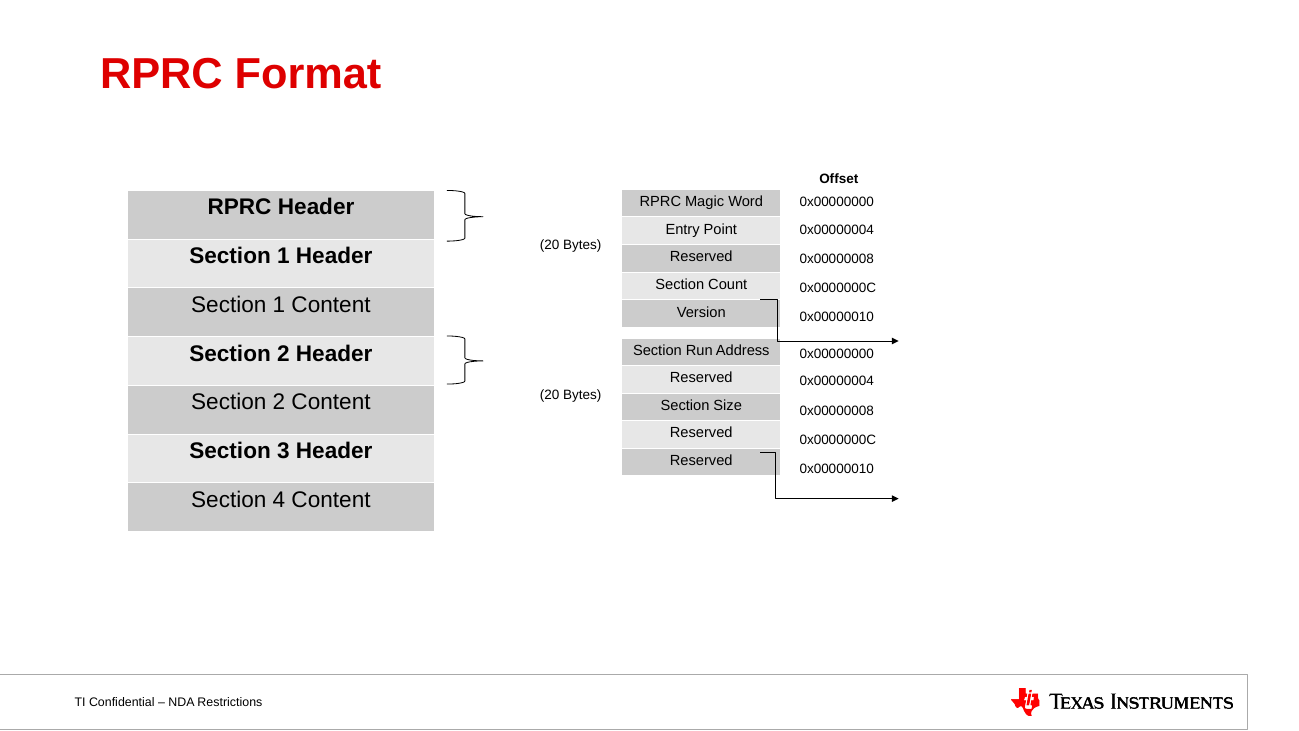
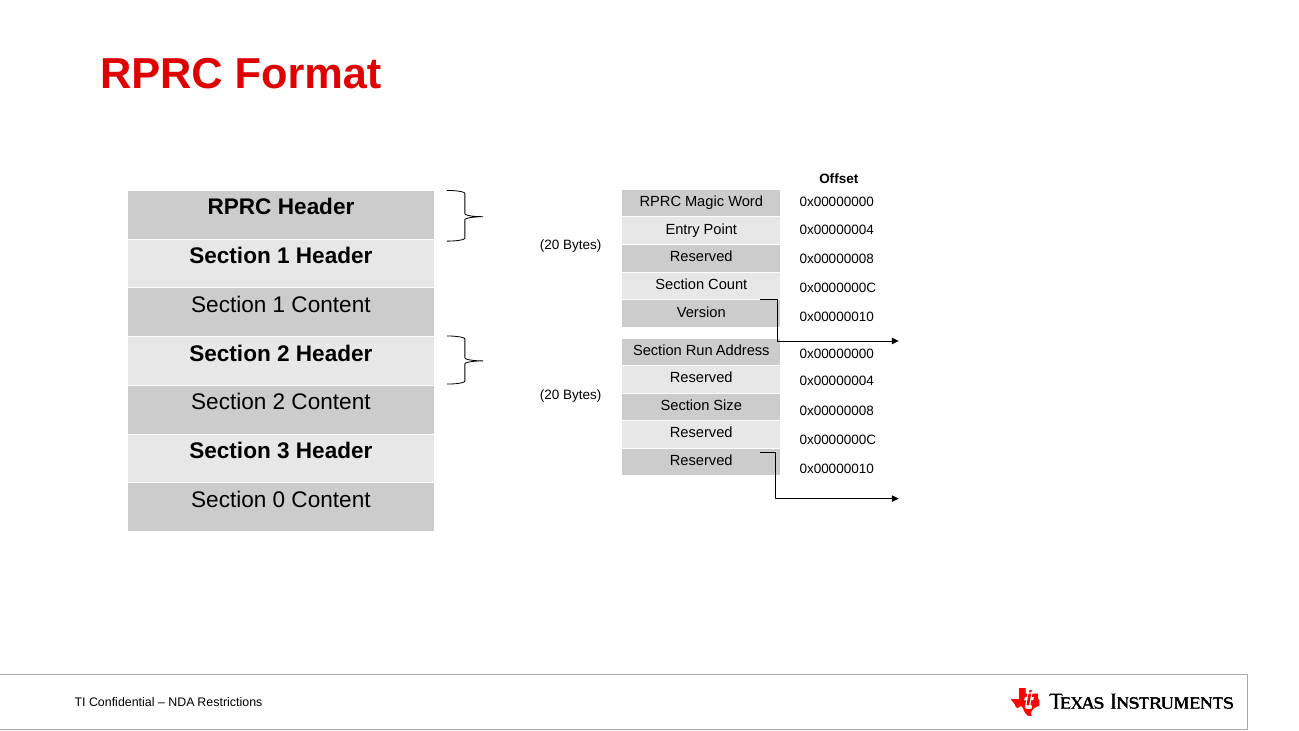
4: 4 -> 0 (279, 500)
